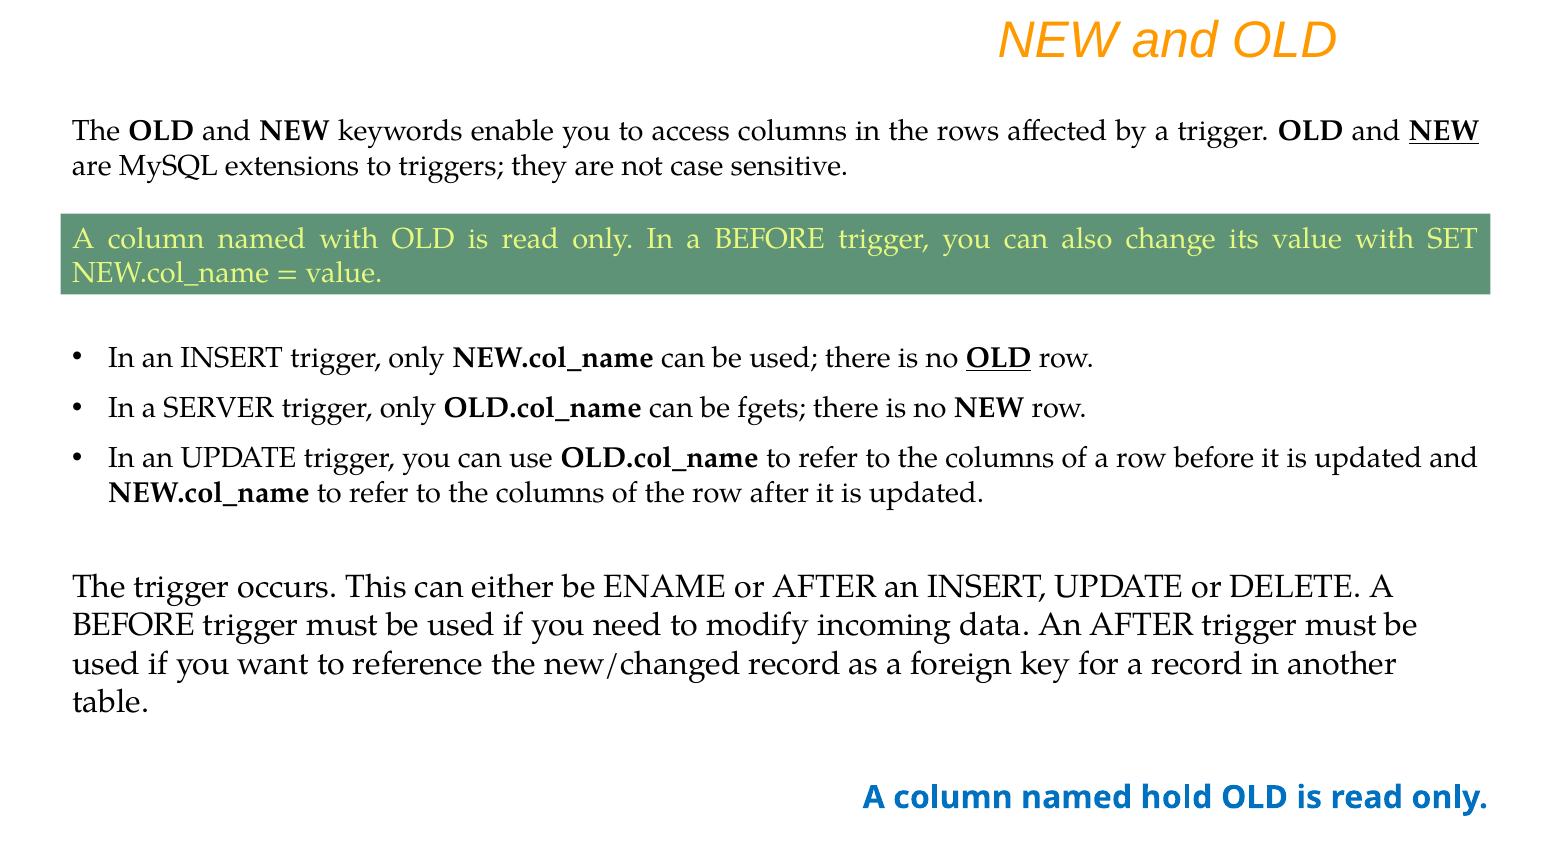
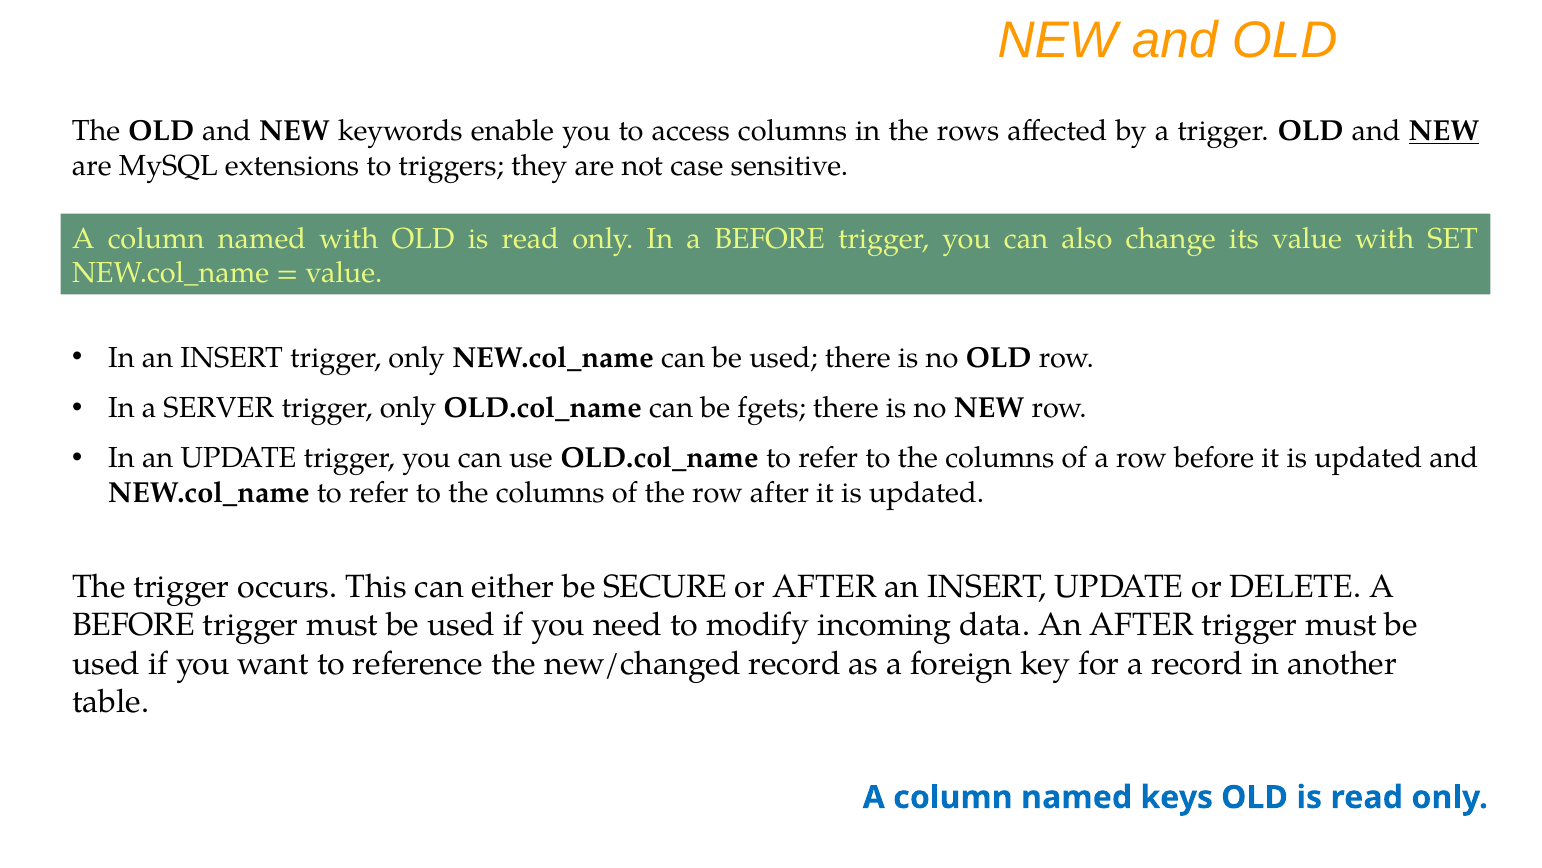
OLD underline: present -> none (999, 358)
ENAME: ENAME -> SECURE (665, 586)
hold: hold -> keys (1177, 797)
